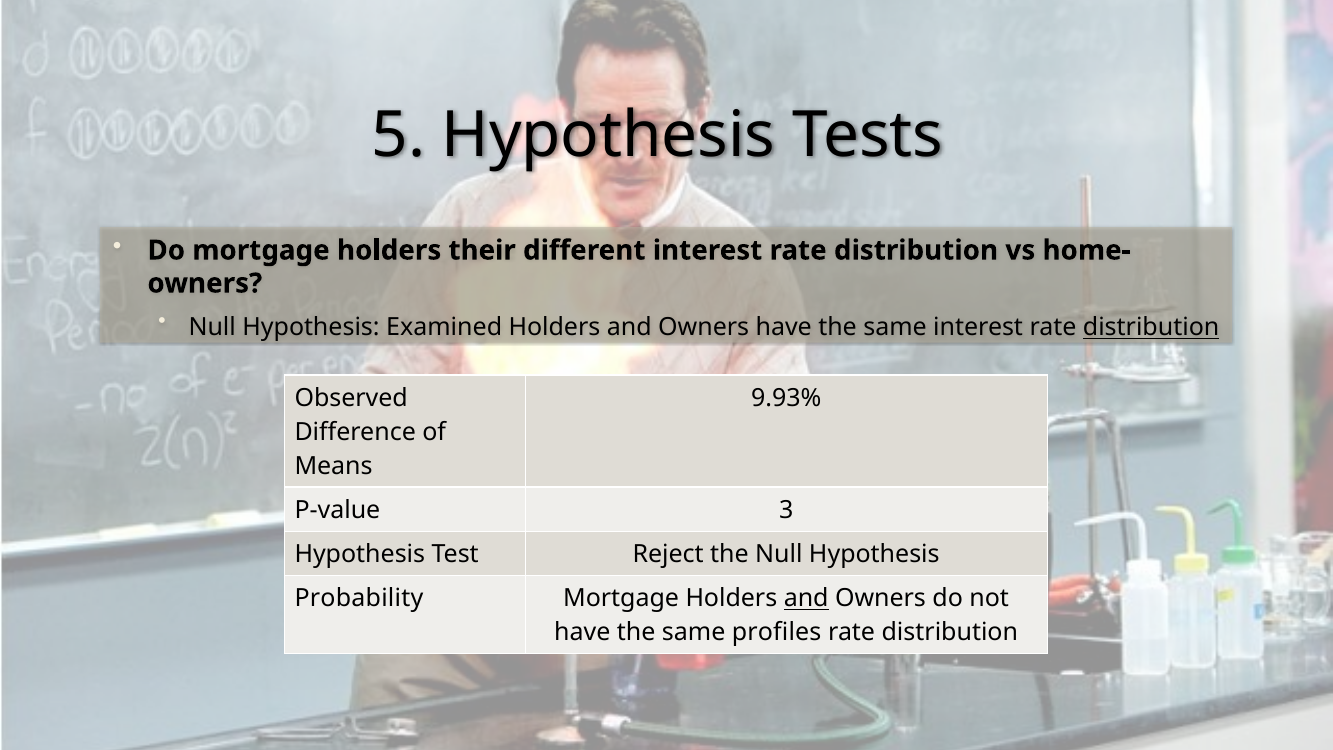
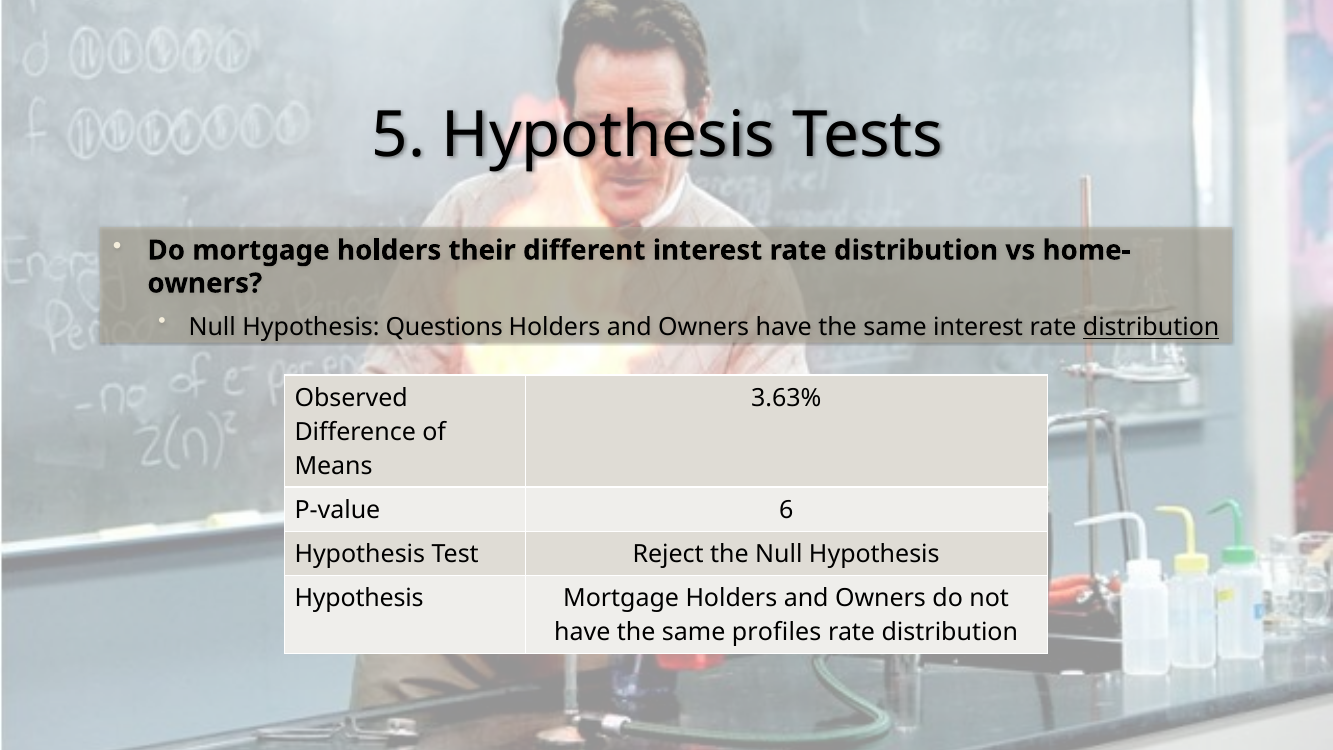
Examined: Examined -> Questions (444, 327)
9.93%: 9.93% -> 3.63% (786, 398)
3: 3 -> 6 (786, 510)
Probability: Probability -> Hypothesis (359, 598)
and underline: present -> none (806, 598)
